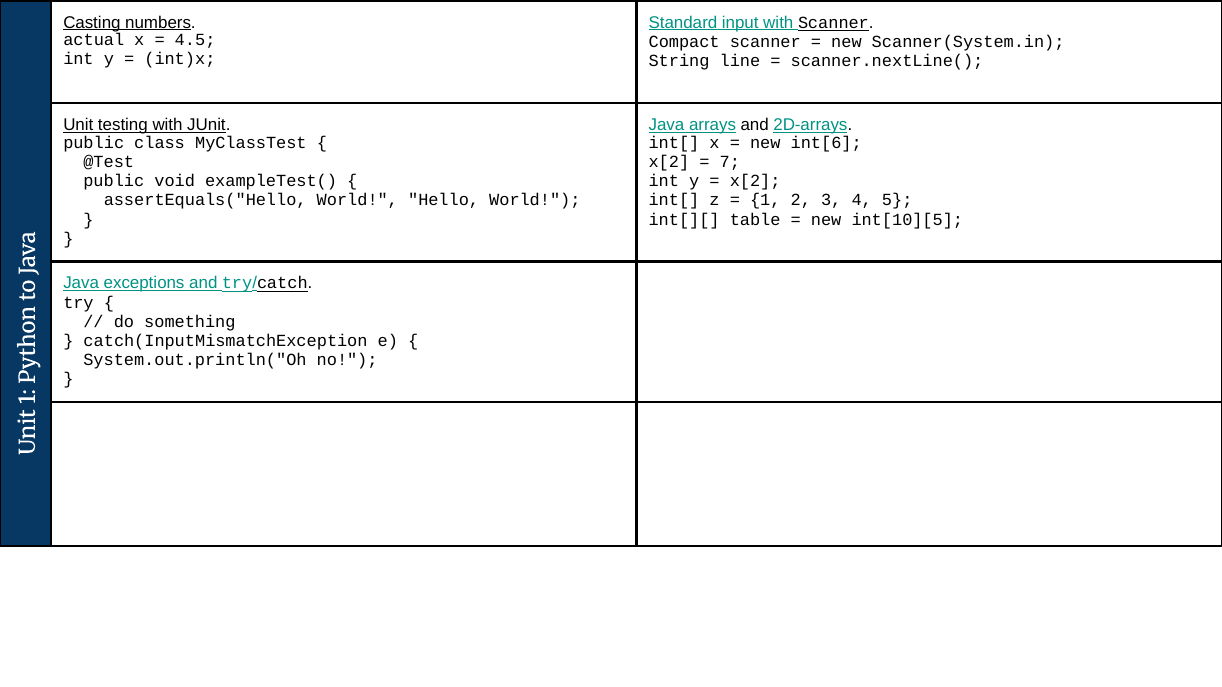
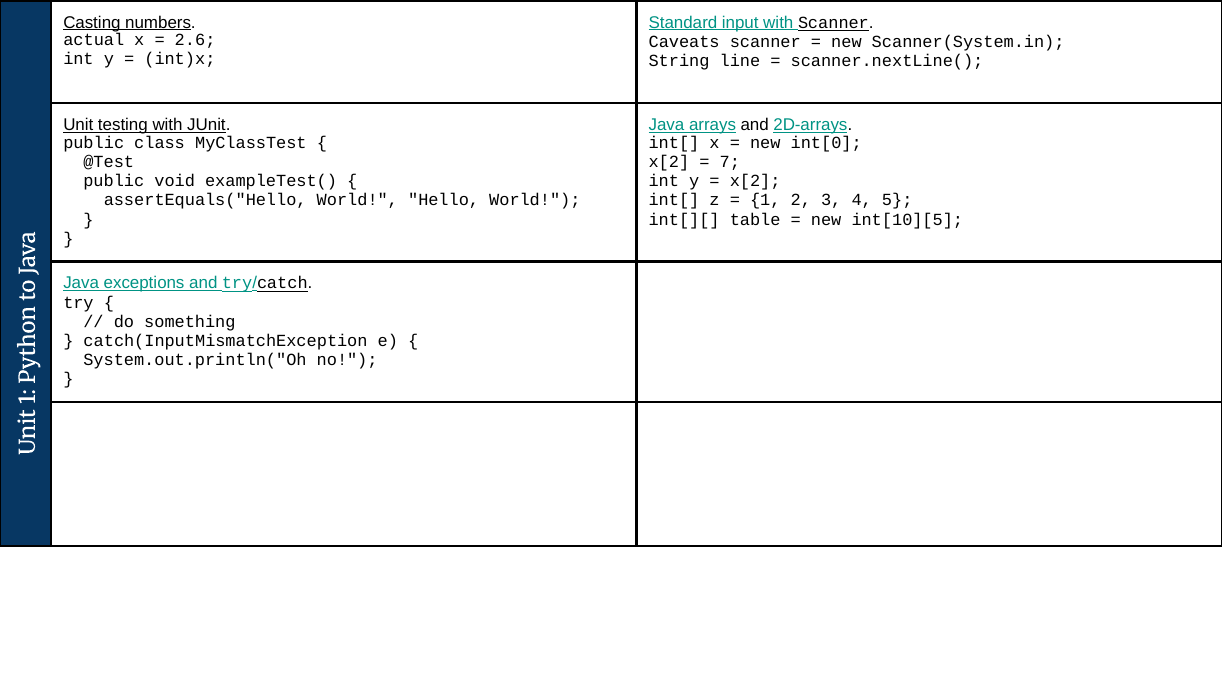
4.5: 4.5 -> 2.6 (195, 40)
Compact: Compact -> Caveats (684, 42)
int[6: int[6 -> int[0 (826, 143)
